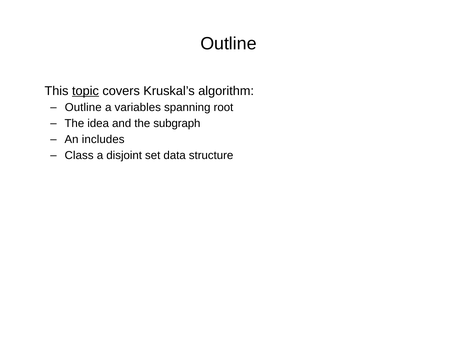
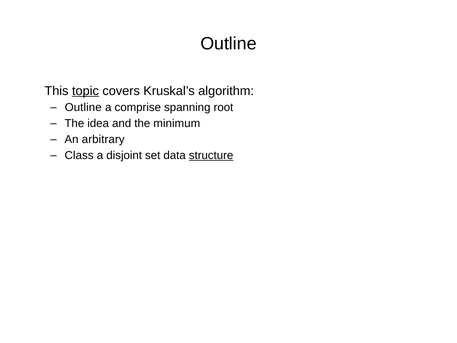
variables: variables -> comprise (138, 107)
subgraph: subgraph -> minimum (177, 123)
includes: includes -> arbitrary (103, 139)
structure underline: none -> present (211, 155)
